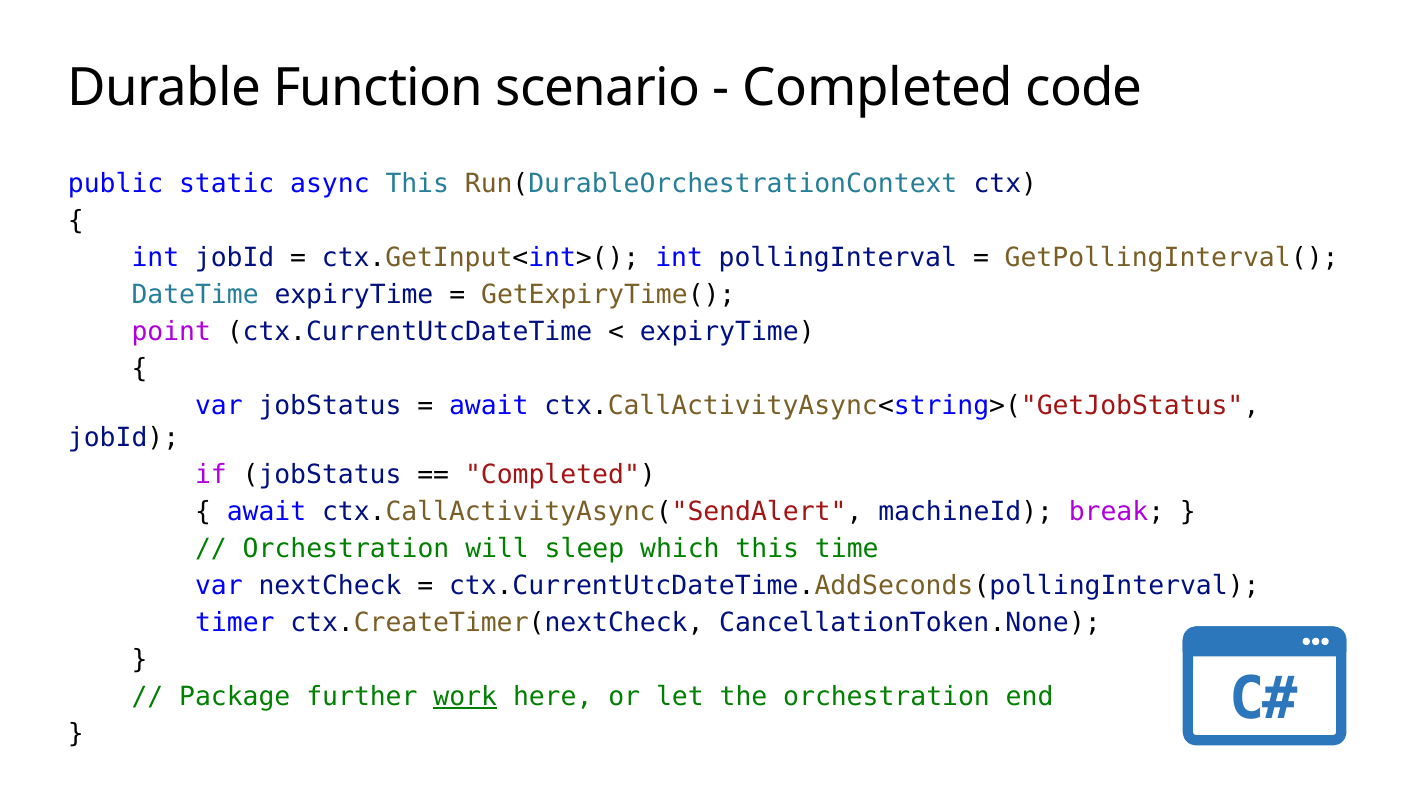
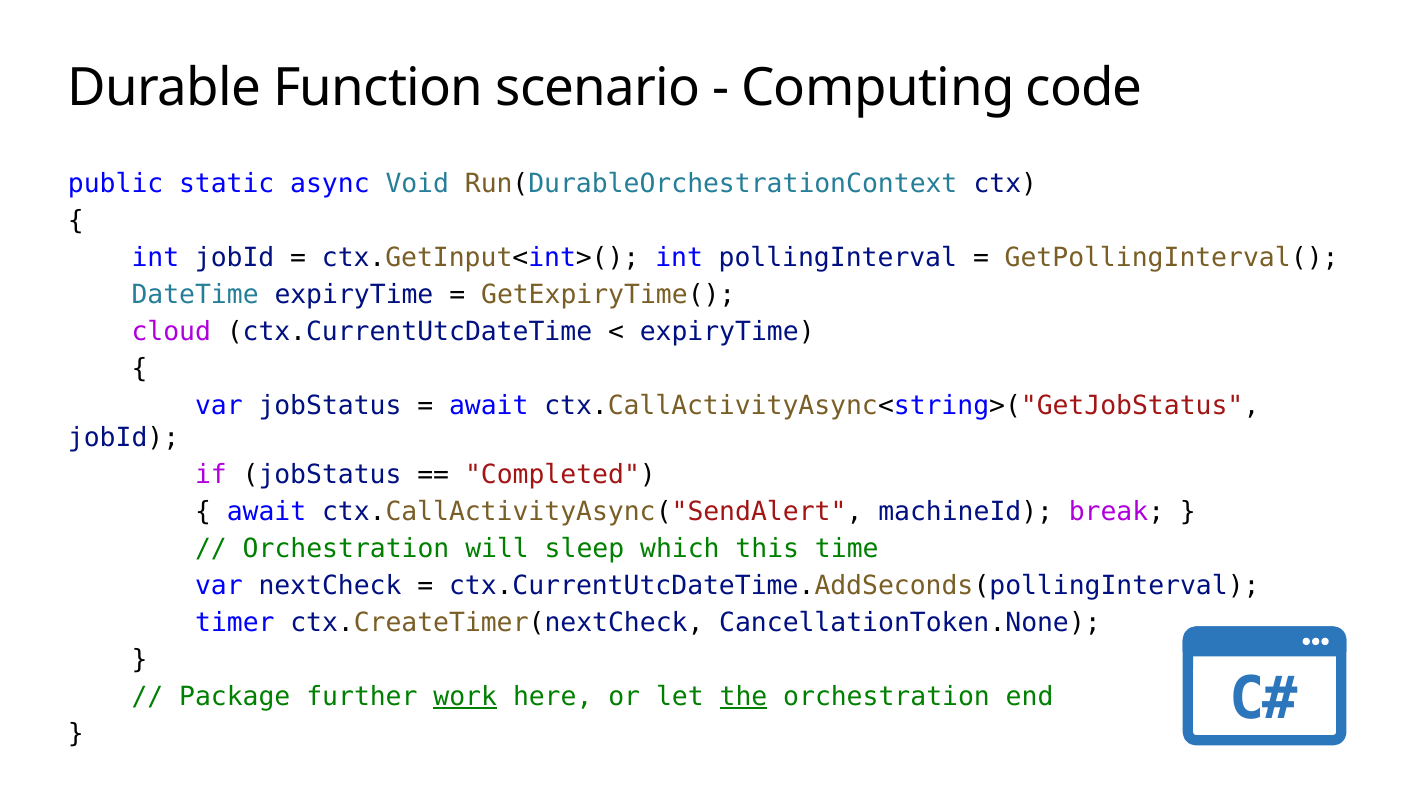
Completed: Completed -> Computing (878, 88)
async This: This -> Void (417, 184)
point: point -> cloud (171, 332)
the underline: none -> present (743, 696)
